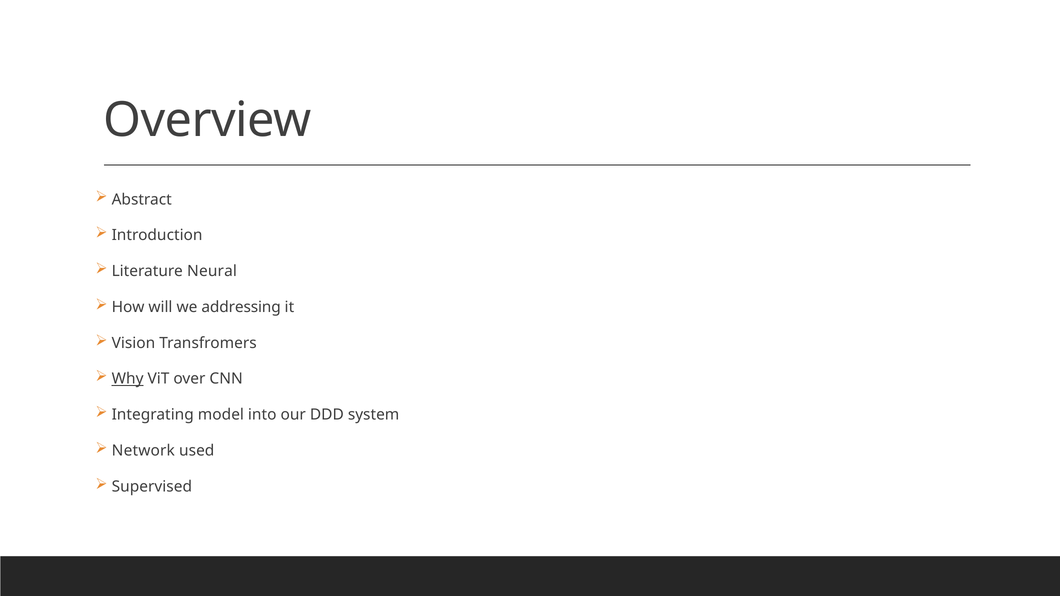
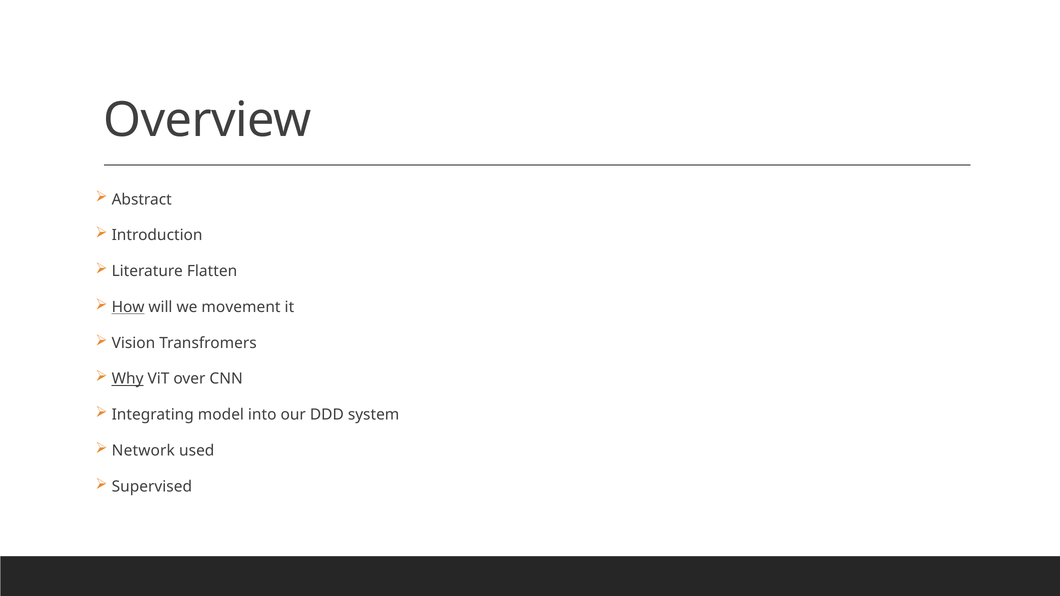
Neural: Neural -> Flatten (212, 271)
How underline: none -> present (128, 307)
addressing: addressing -> movement (241, 307)
